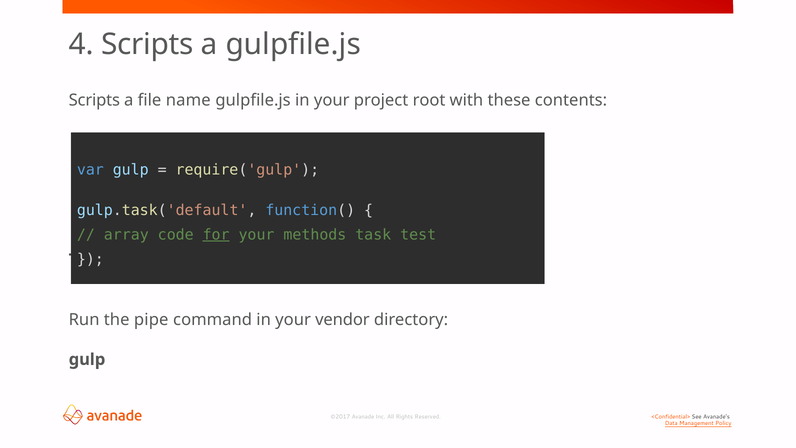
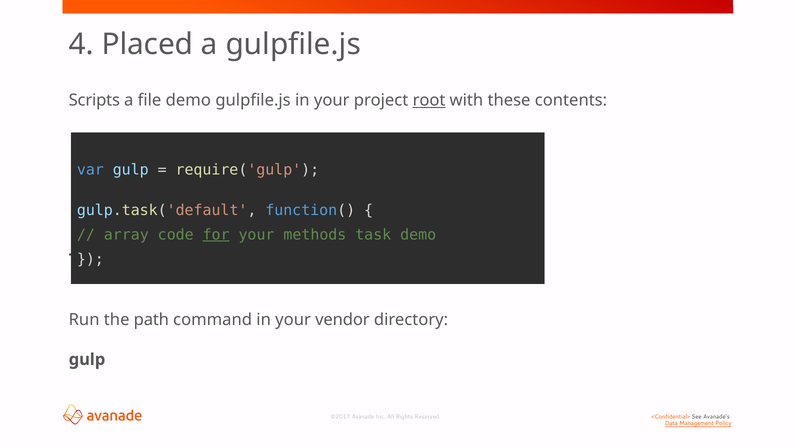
4 Scripts: Scripts -> Placed (147, 44)
file name: name -> demo (188, 100)
root underline: none -> present (429, 100)
task test: test -> demo (418, 235)
pipe: pipe -> path (151, 319)
